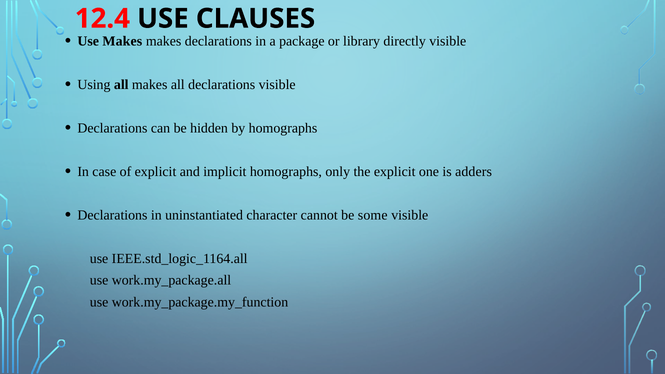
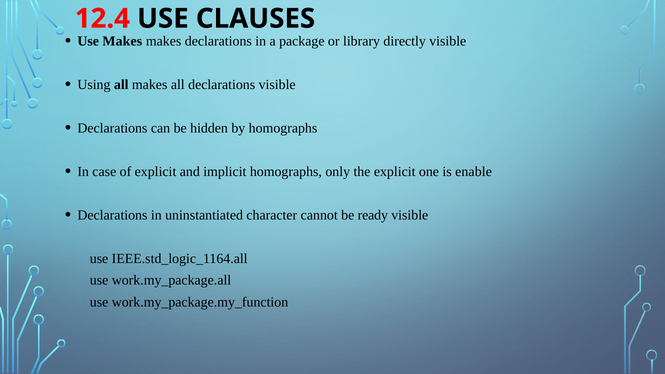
adders: adders -> enable (474, 172)
some: some -> ready (373, 215)
